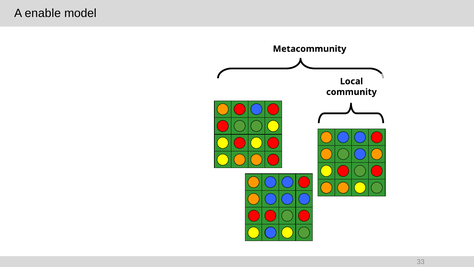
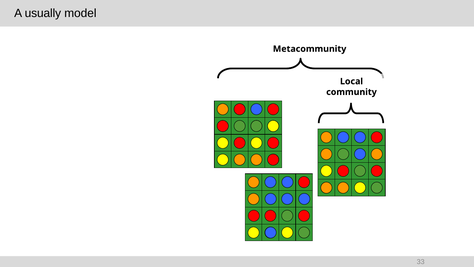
enable: enable -> usually (43, 13)
